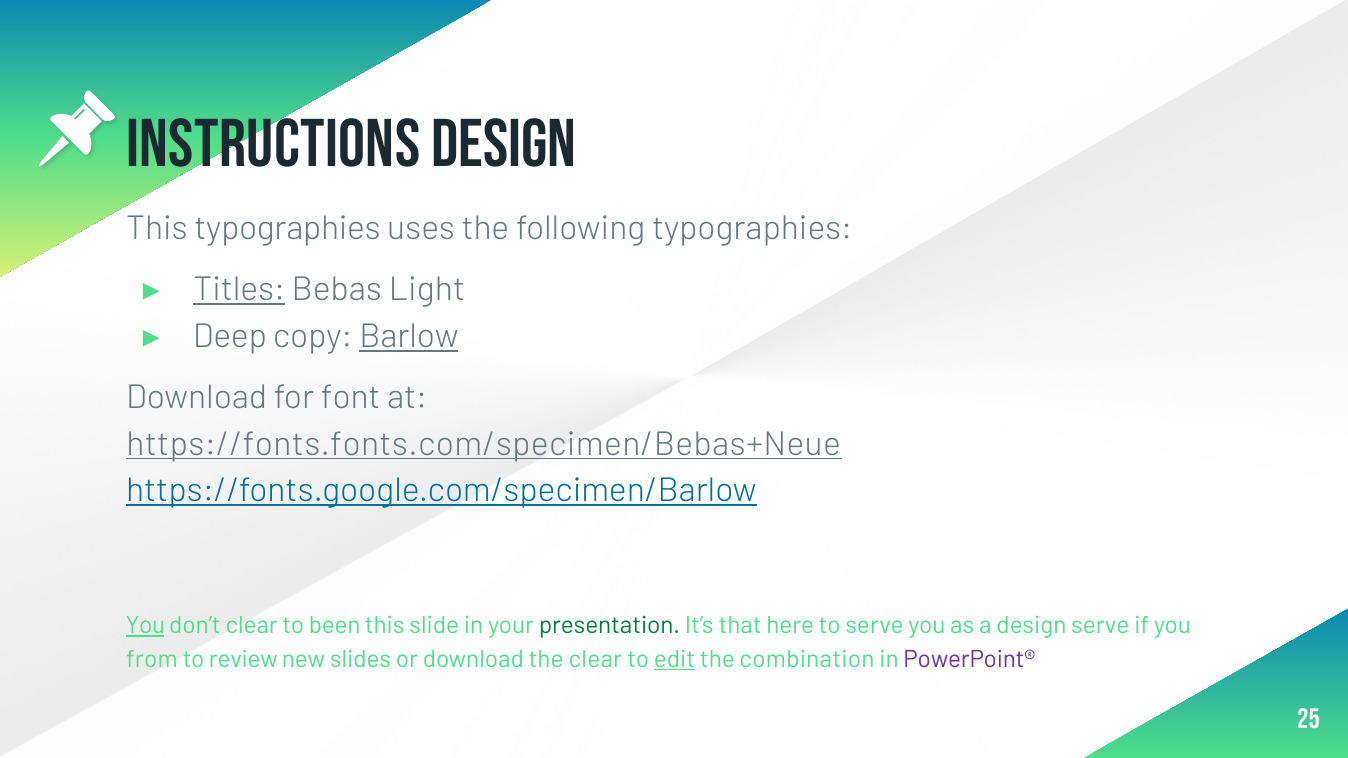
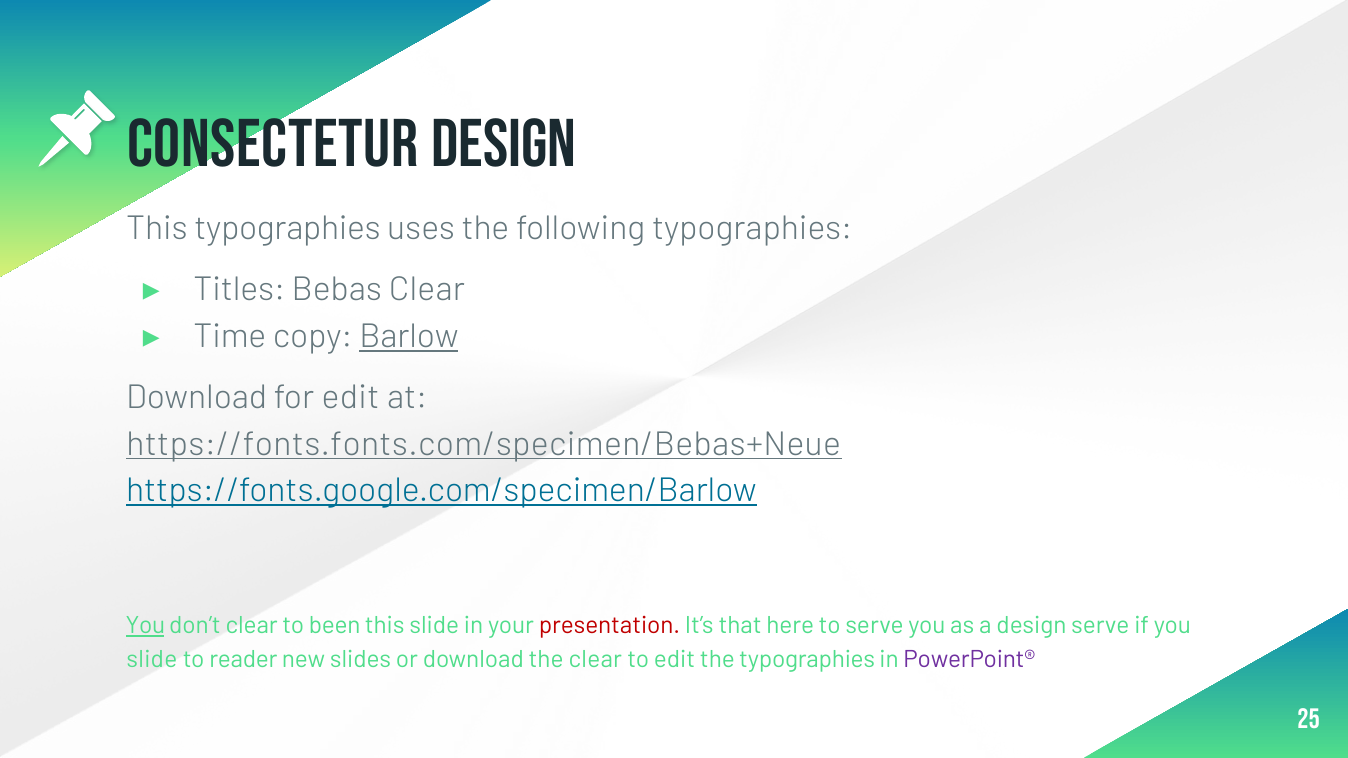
Instructions: Instructions -> Consectetur (273, 145)
Titles underline: present -> none (239, 290)
Bebas Light: Light -> Clear (427, 290)
Deep: Deep -> Time (230, 336)
for font: font -> edit (350, 398)
presentation colour: green -> red (609, 626)
from: from -> slide (152, 659)
review: review -> reader (243, 659)
edit underline: present -> none (675, 659)
the combination: combination -> typographies (807, 659)
